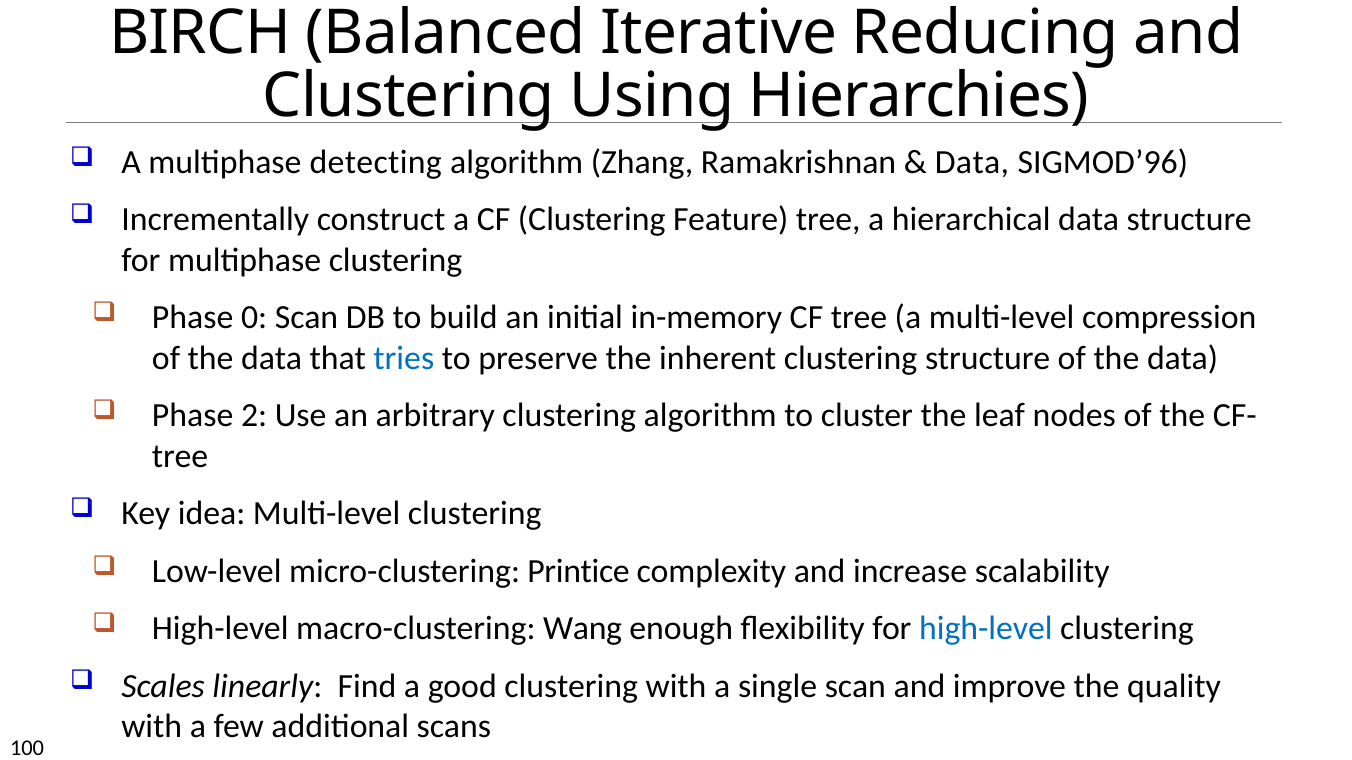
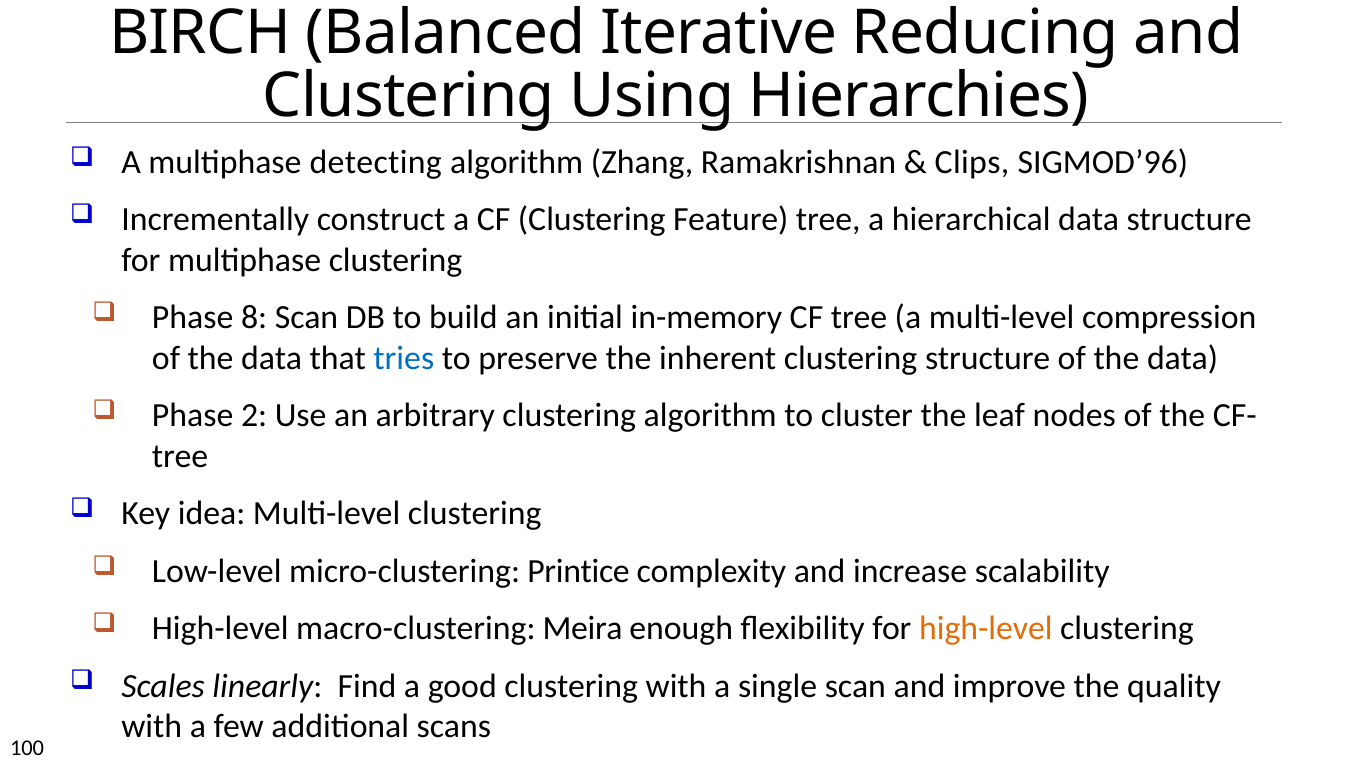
Data: Data -> Clips (972, 162)
0: 0 -> 8 (254, 318)
Wang: Wang -> Meira (583, 629)
high-level colour: blue -> orange (986, 629)
